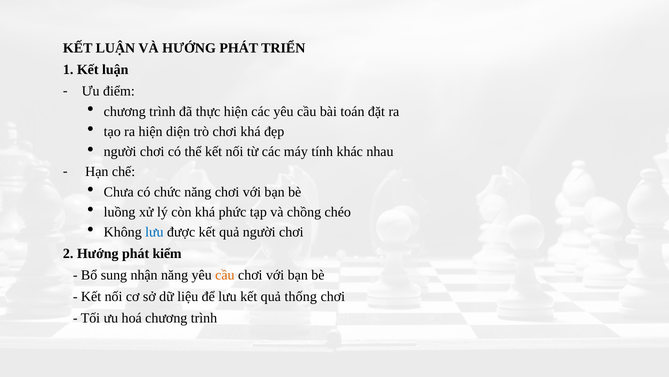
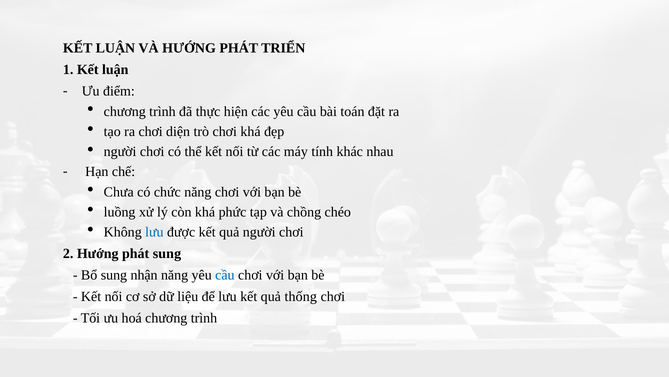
ra hiện: hiện -> chơi (151, 131)
phát kiểm: kiểm -> sung (167, 253)
cầu colour: orange -> blue (225, 275)
